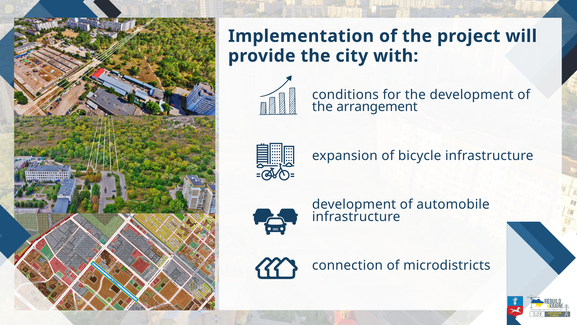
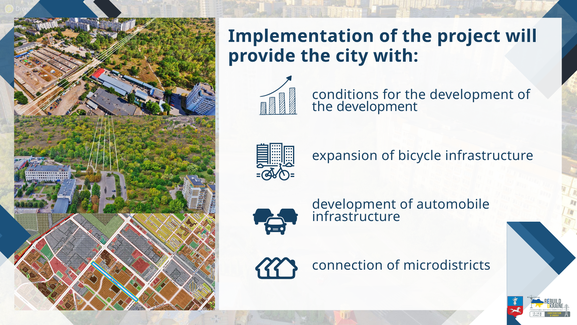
arrangement: arrangement -> development (377, 107)
